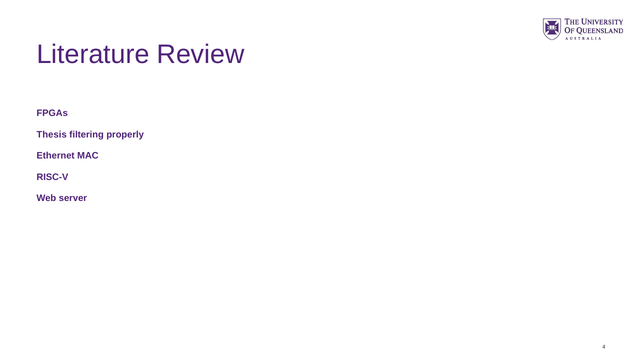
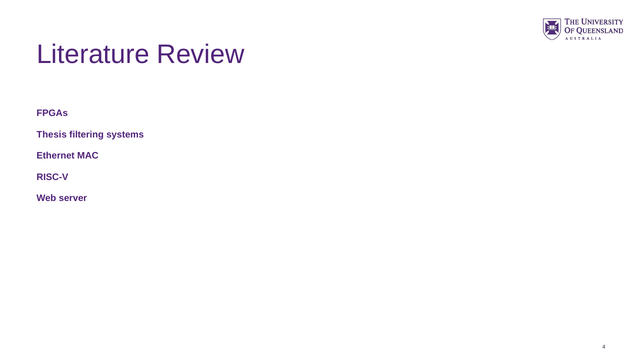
properly: properly -> systems (125, 134)
